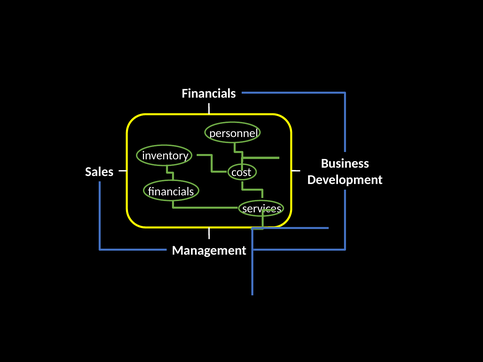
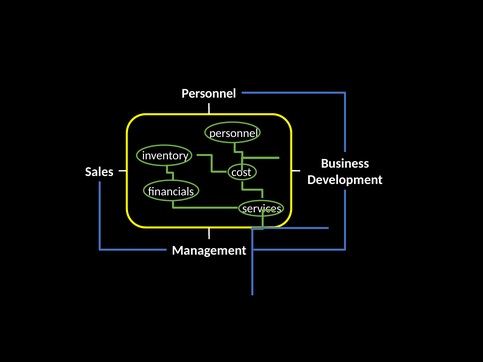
Financials: Financials -> Personnel (209, 93)
